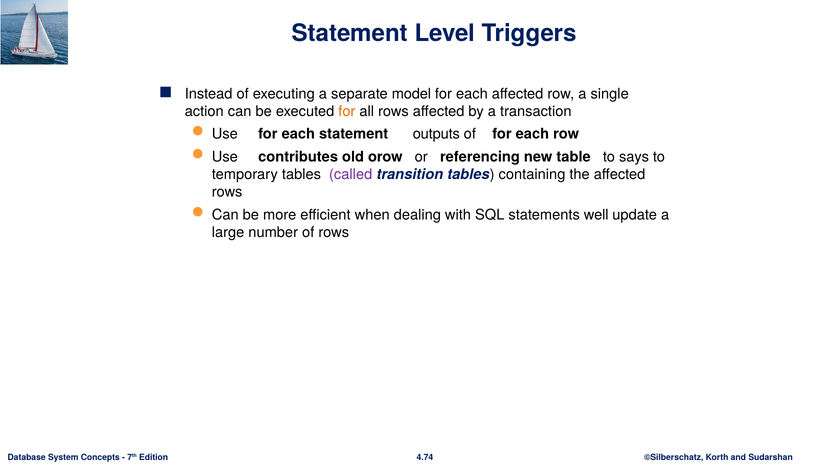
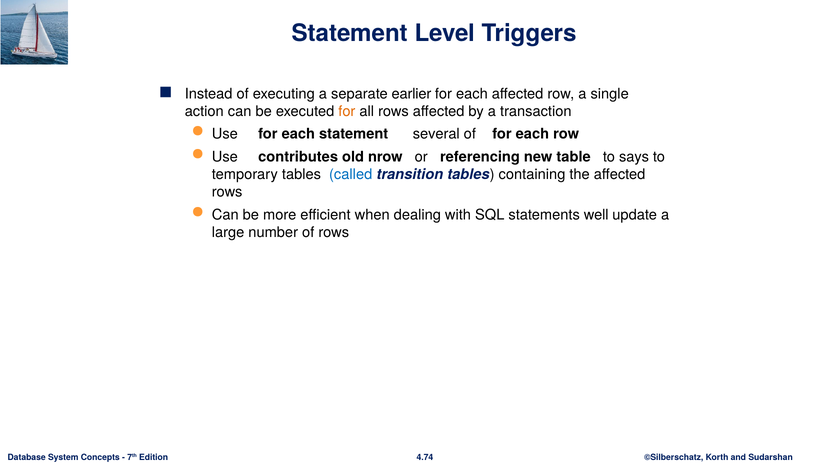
model: model -> earlier (411, 94)
outputs: outputs -> several (436, 134)
orow: orow -> nrow (385, 157)
called colour: purple -> blue (351, 174)
